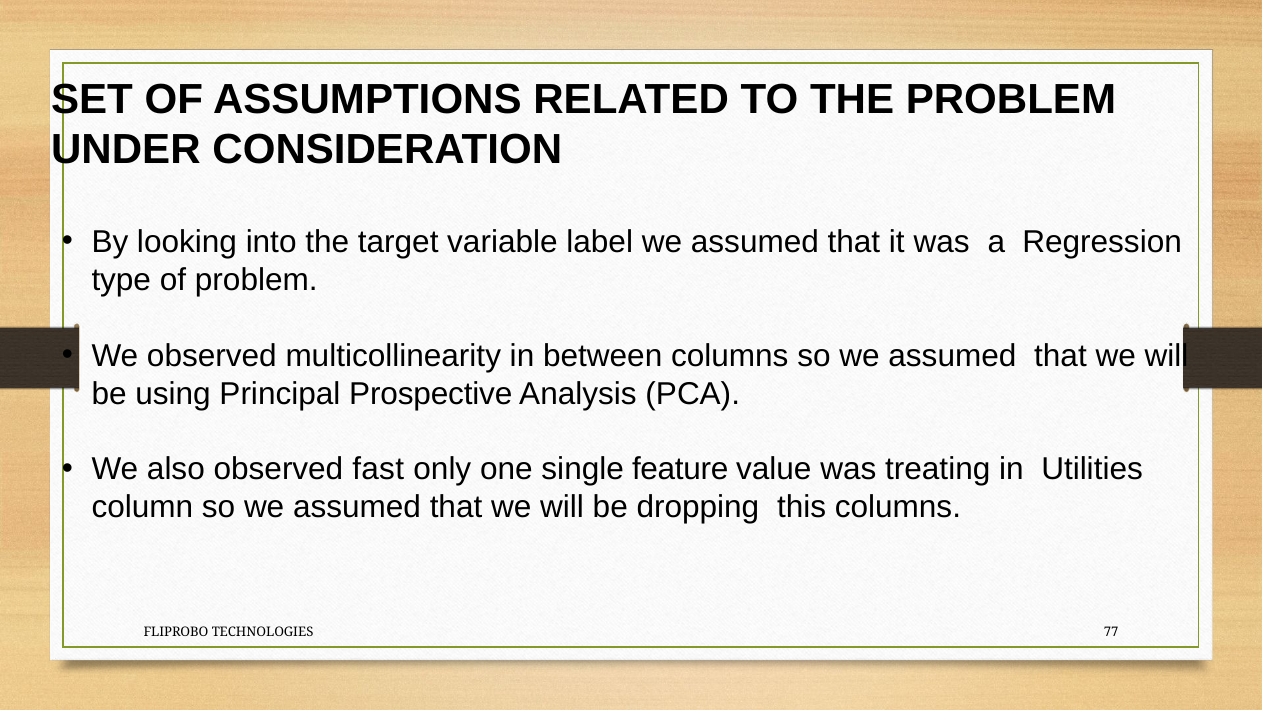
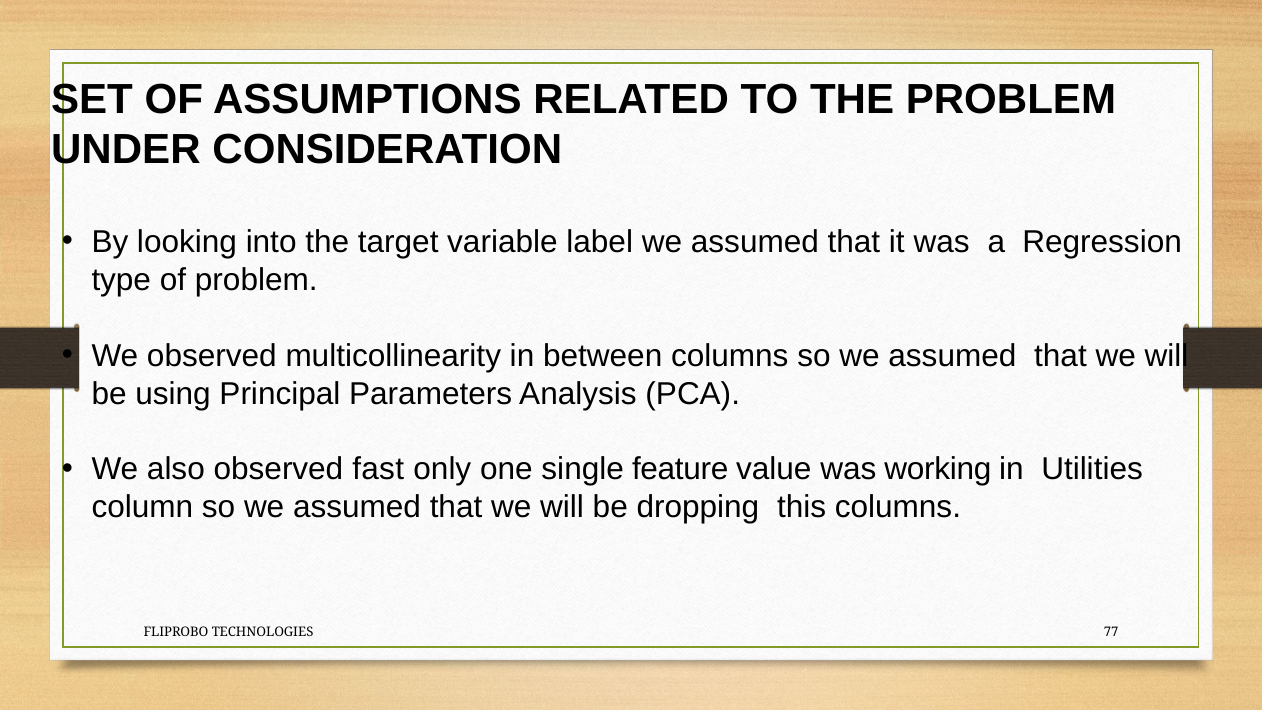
Prospective: Prospective -> Parameters (431, 394)
treating: treating -> working (938, 469)
